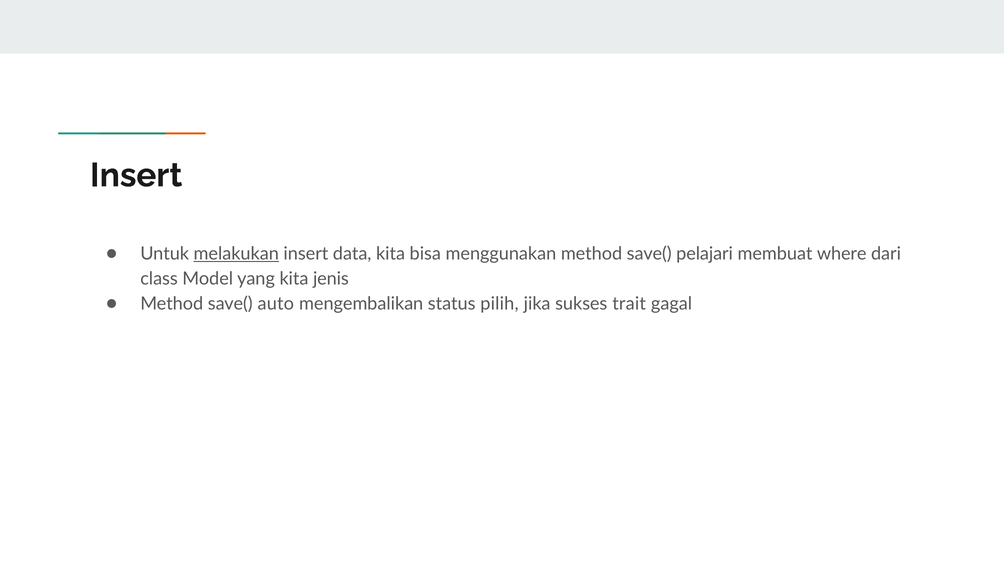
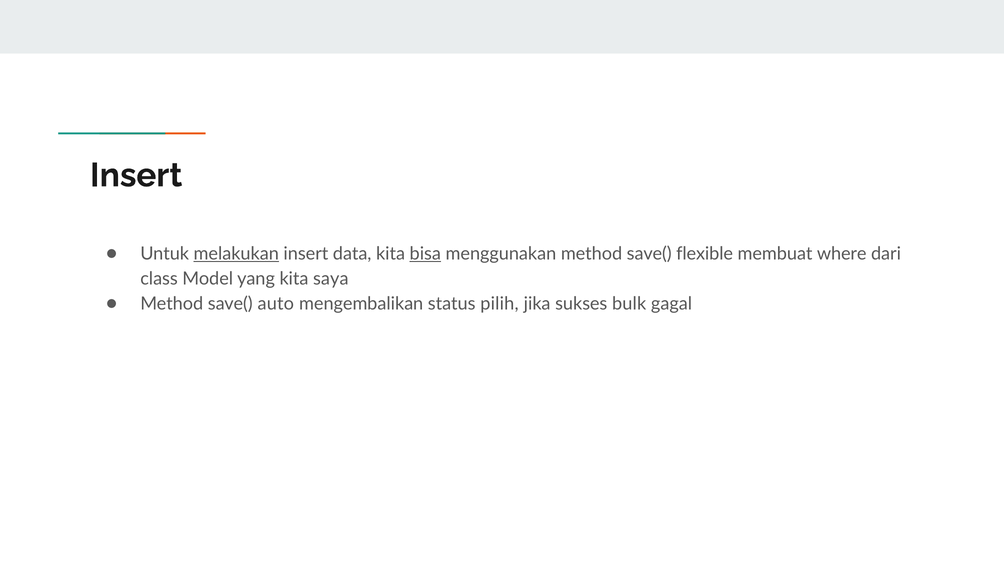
bisa underline: none -> present (425, 253)
pelajari: pelajari -> flexible (705, 253)
jenis: jenis -> saya (331, 278)
trait: trait -> bulk (629, 303)
